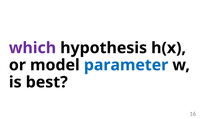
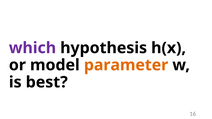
parameter colour: blue -> orange (126, 65)
